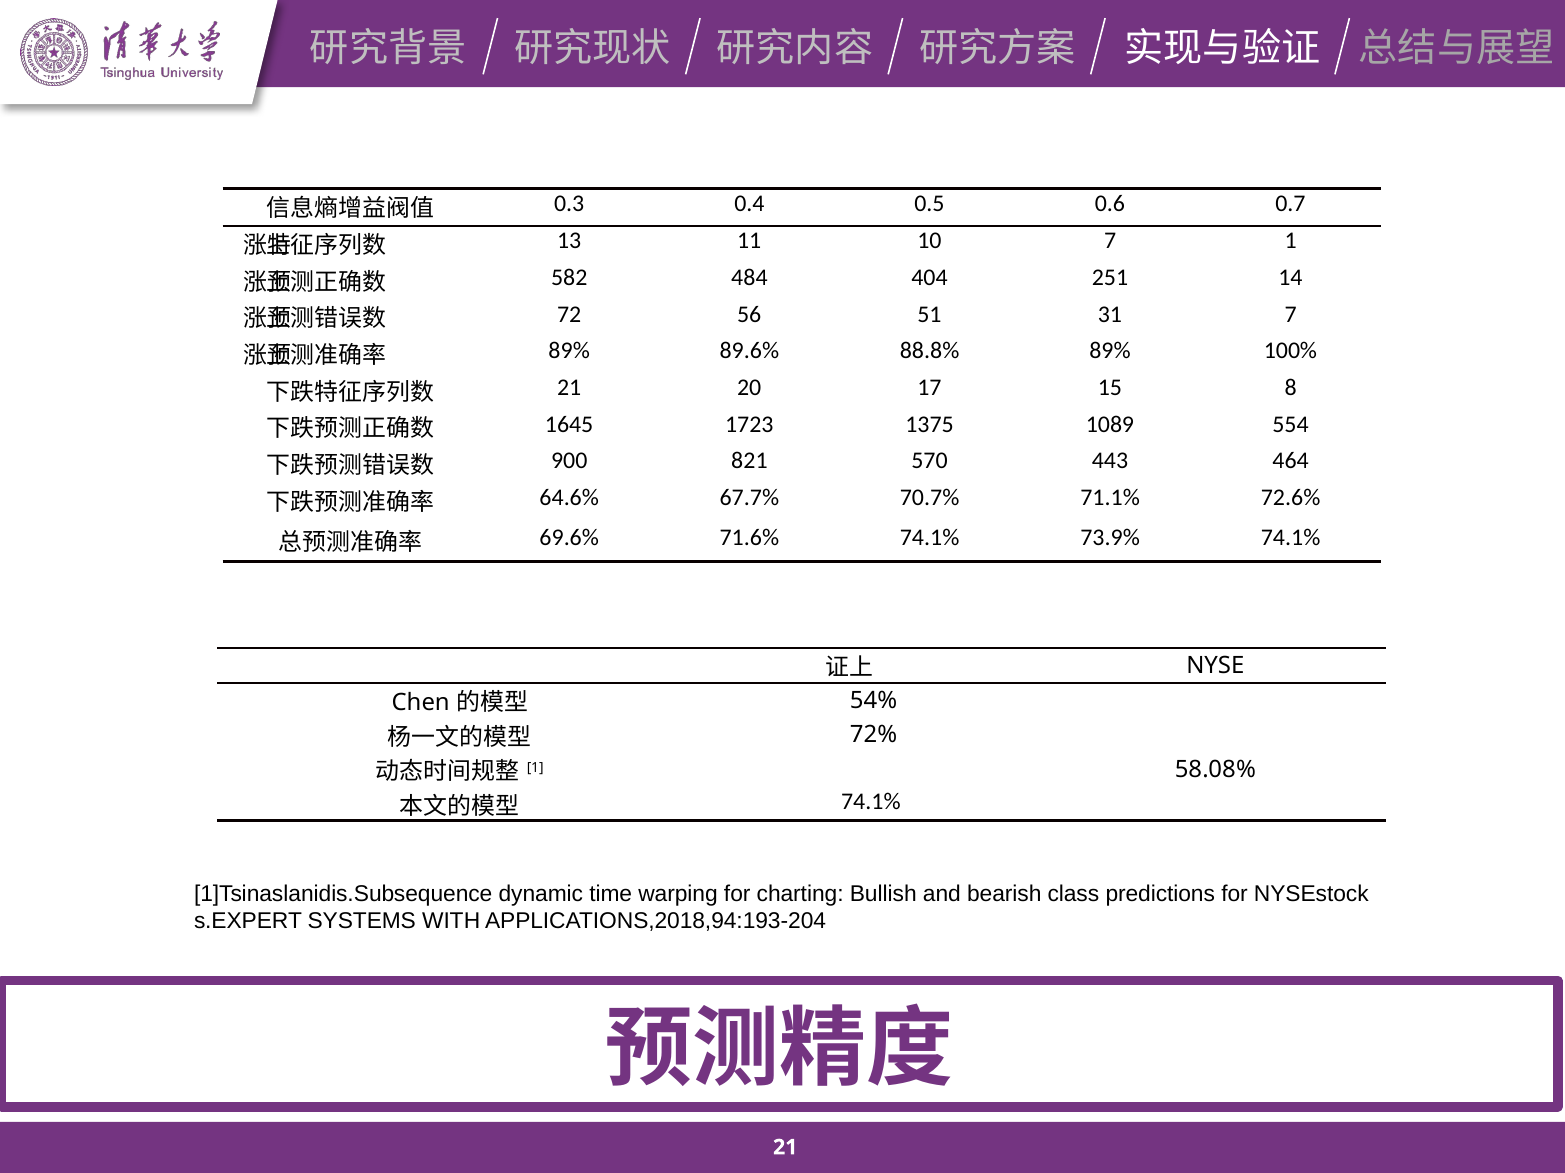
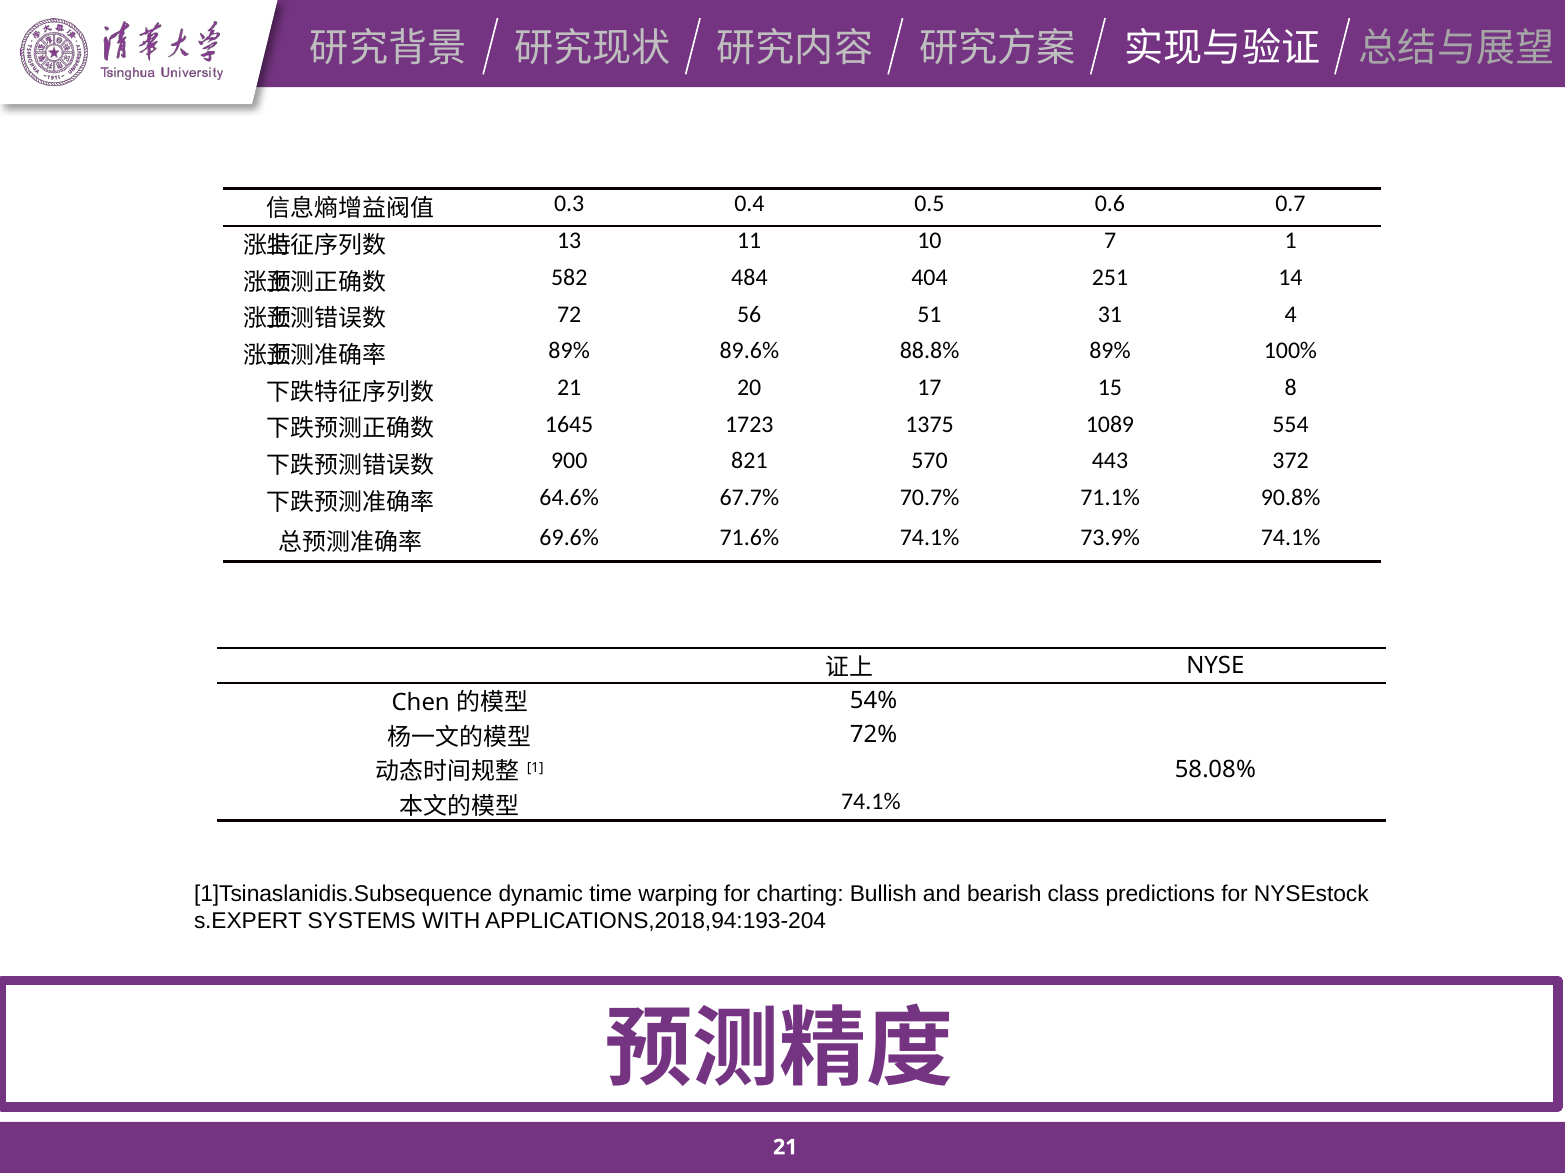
31 7: 7 -> 4 (1291, 314)
464: 464 -> 372 (1291, 461)
72.6%: 72.6% -> 90.8% (1291, 498)
